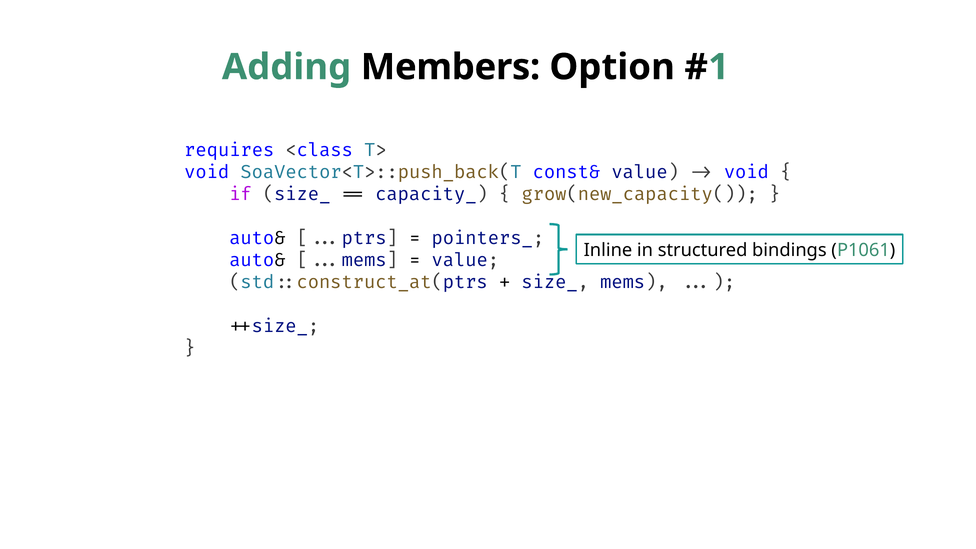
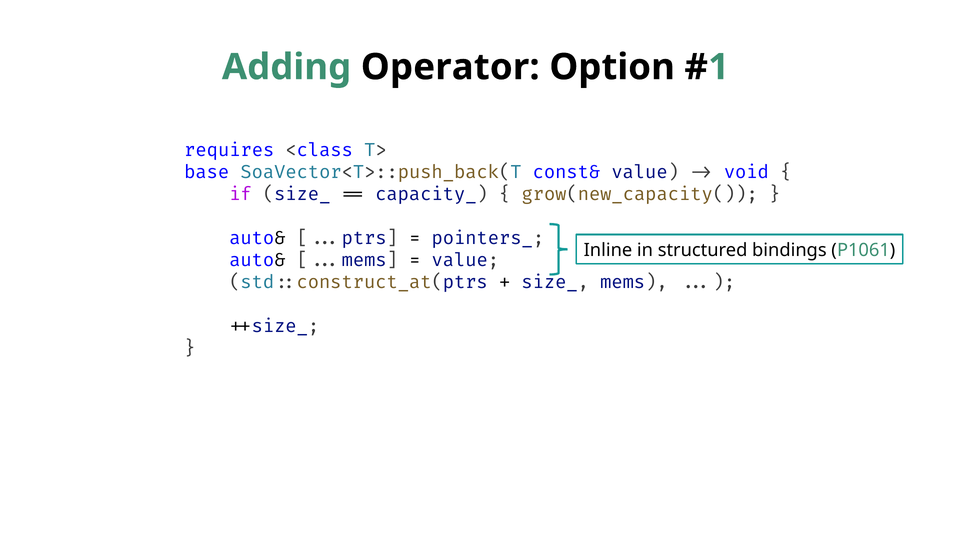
Members: Members -> Operator (450, 67)
void: void -> base (207, 172)
